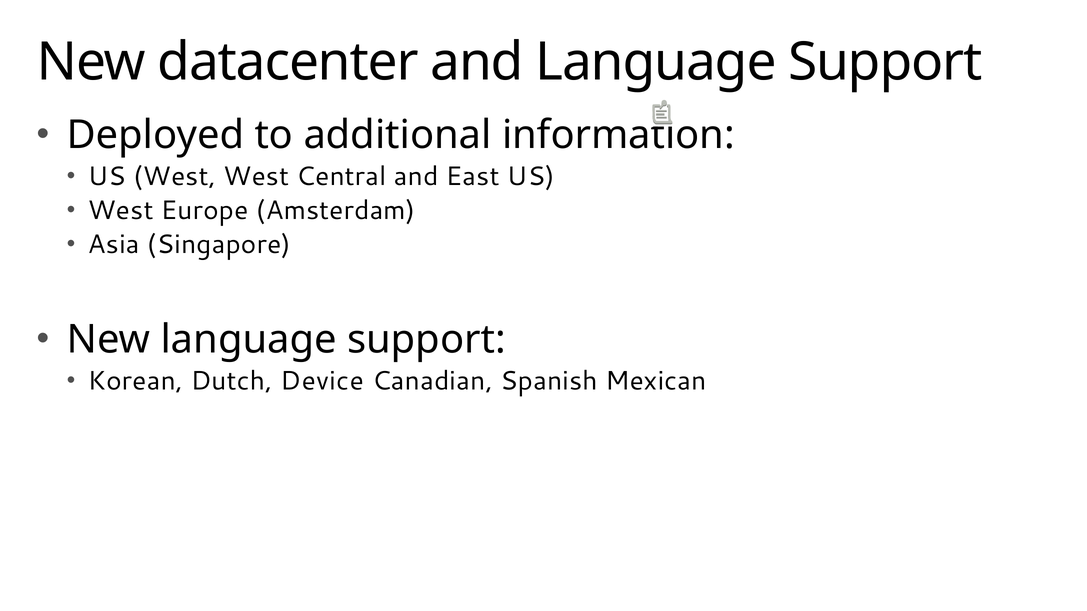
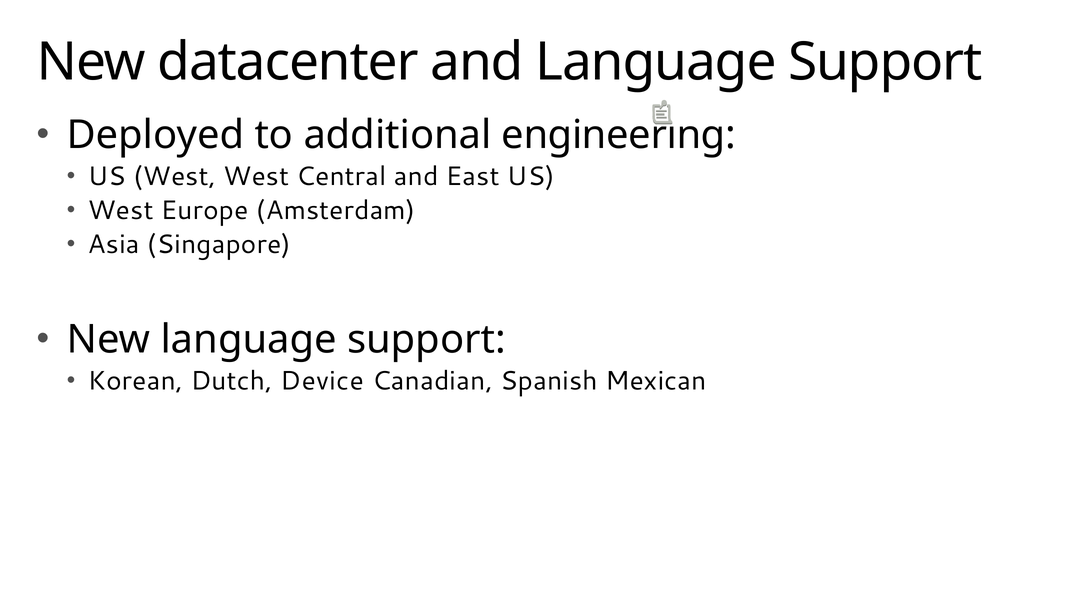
information: information -> engineering (619, 135)
